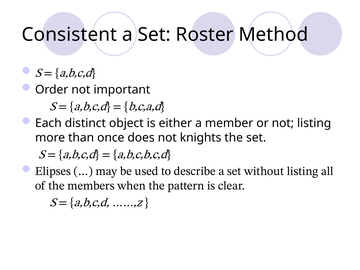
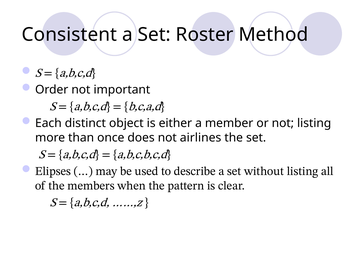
knights: knights -> airlines (201, 138)
